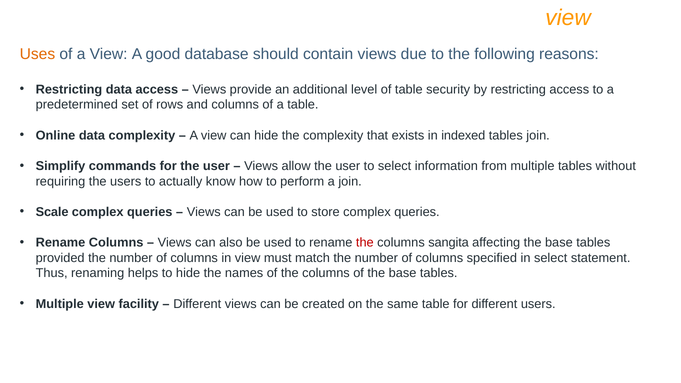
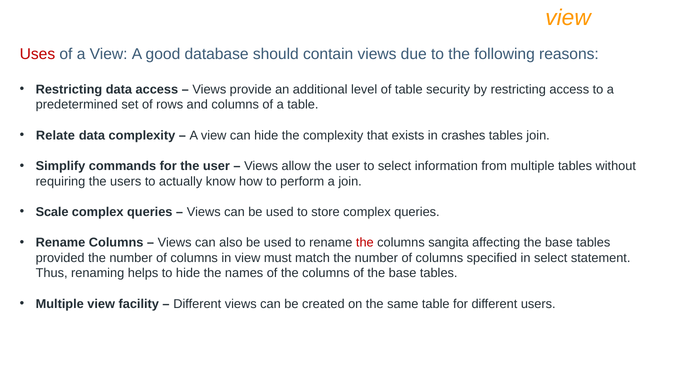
Uses colour: orange -> red (37, 54)
Online: Online -> Relate (55, 135)
indexed: indexed -> crashes (463, 135)
